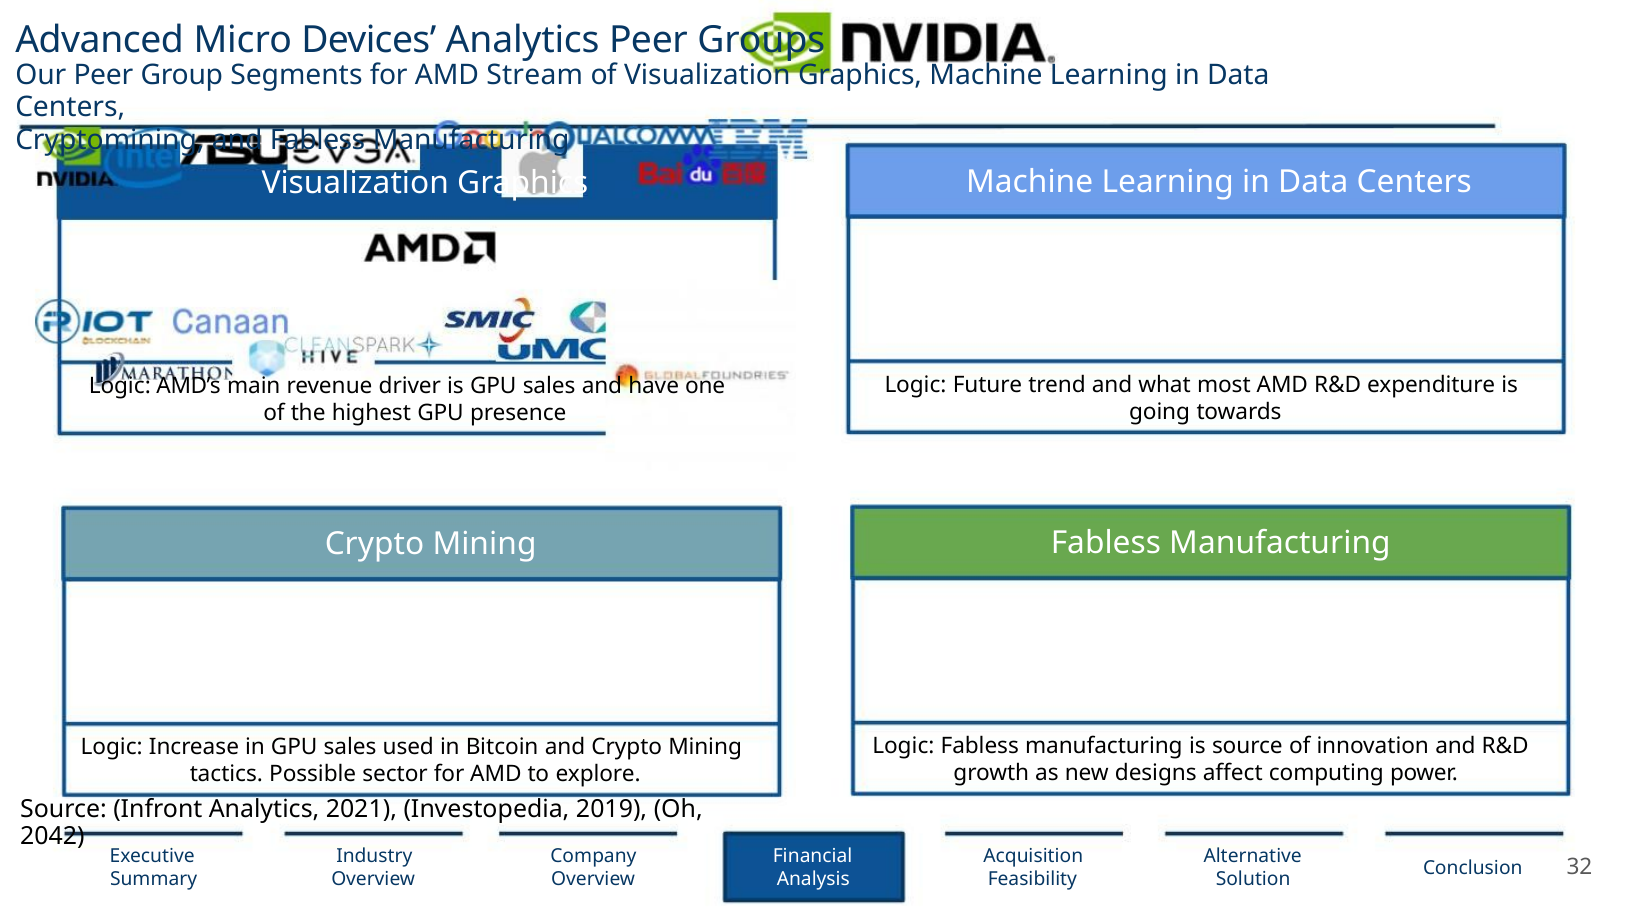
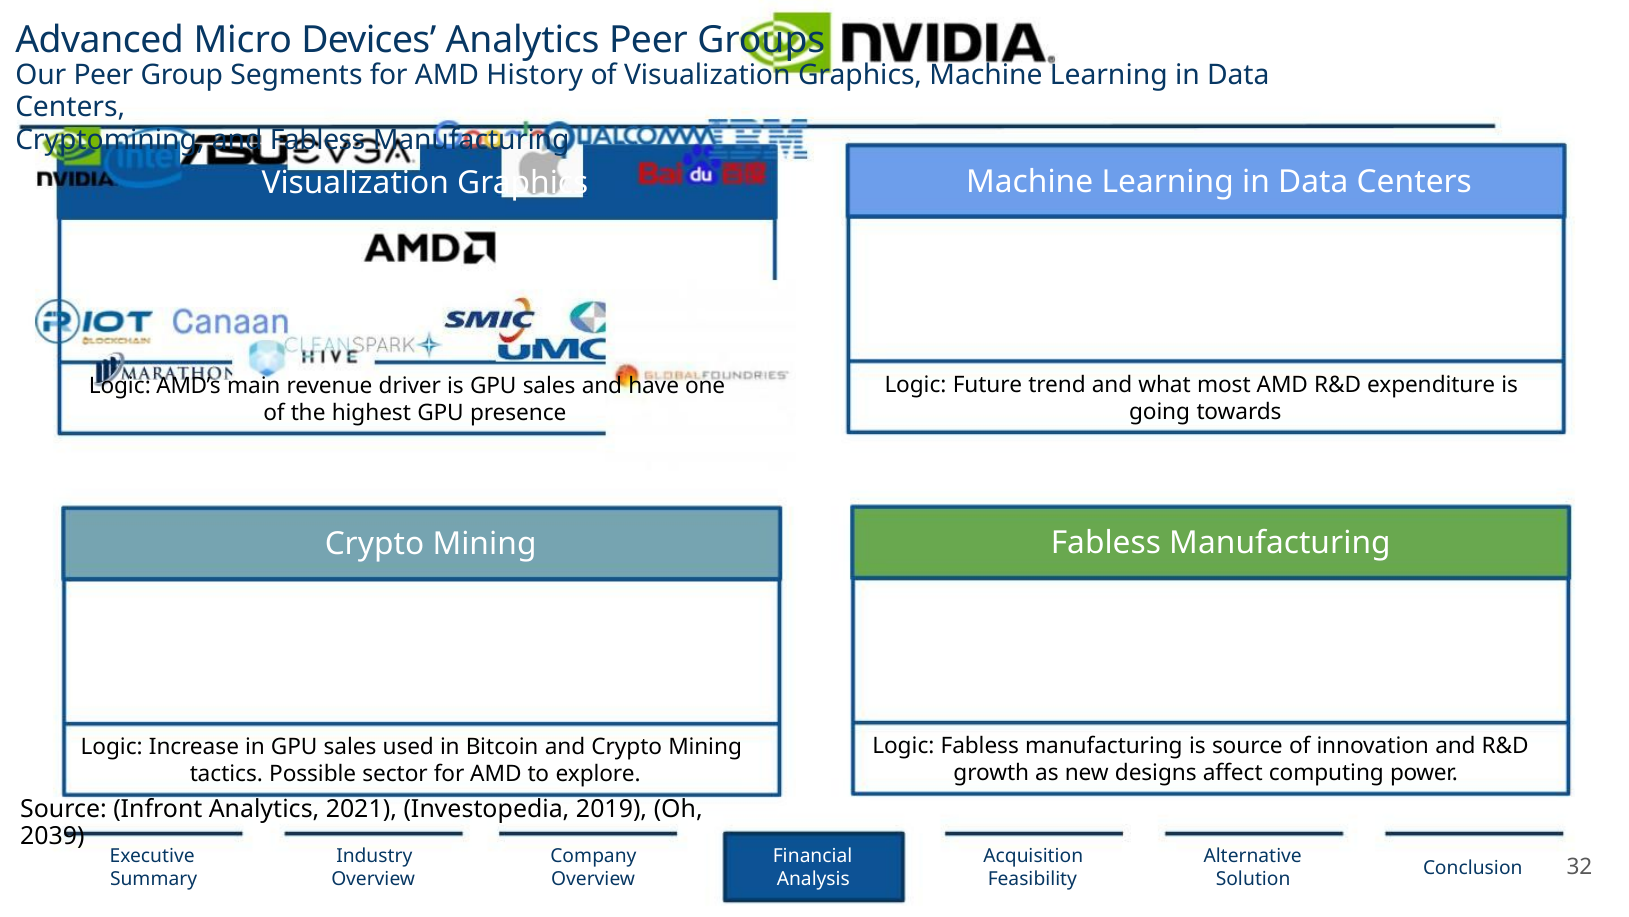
Stream: Stream -> History (535, 76)
2042: 2042 -> 2039 (52, 836)
